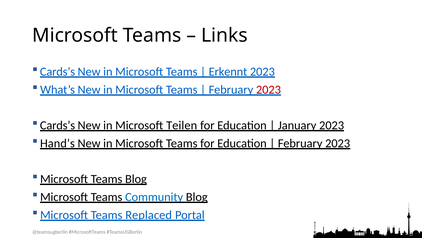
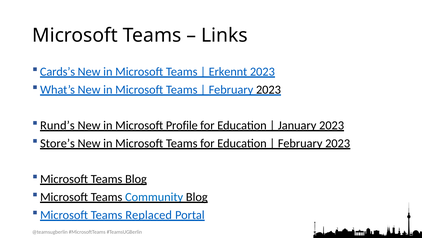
2023 colour: red -> black (268, 89)
Cards’s: Cards’s -> Rund’s (57, 125)
Teilen: Teilen -> Profile (182, 125)
Hand’s: Hand’s -> Store’s (57, 143)
